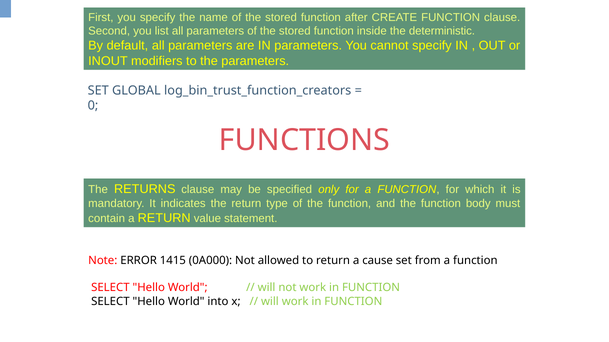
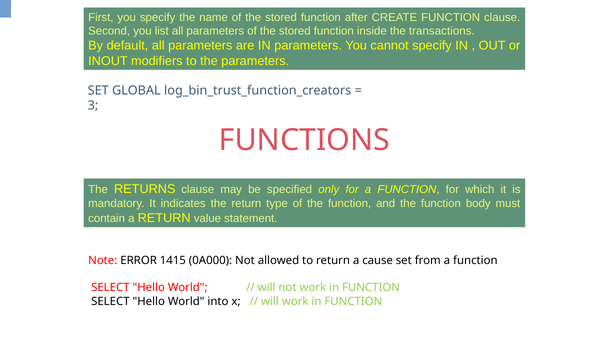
deterministic: deterministic -> transactions (442, 31)
0: 0 -> 3 (93, 106)
